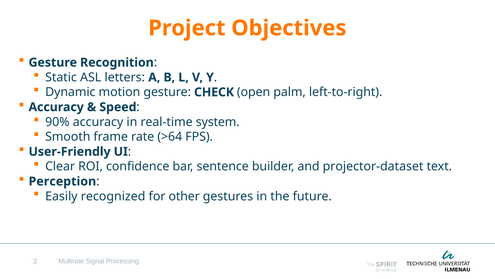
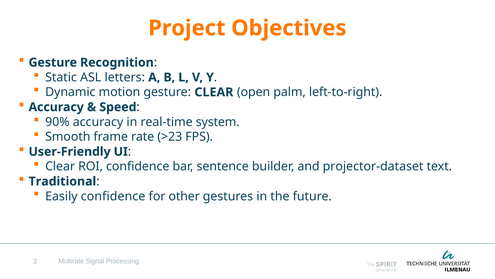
gesture CHECK: CHECK -> CLEAR (214, 92)
>64: >64 -> >23 (170, 137)
Perception: Perception -> Traditional (62, 181)
Easily recognized: recognized -> confidence (113, 196)
